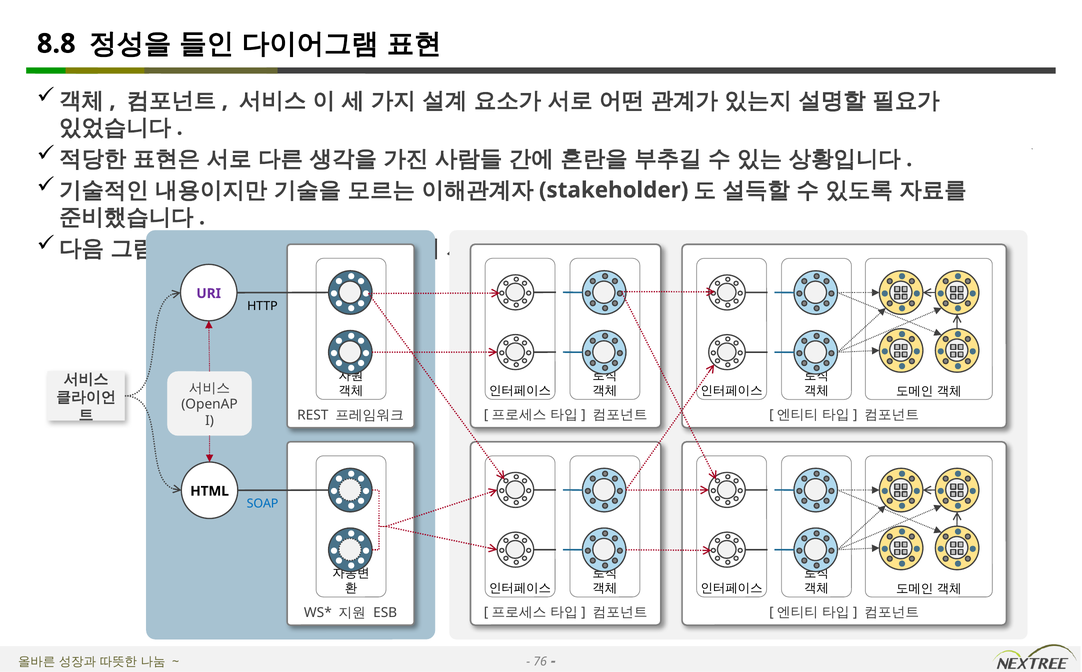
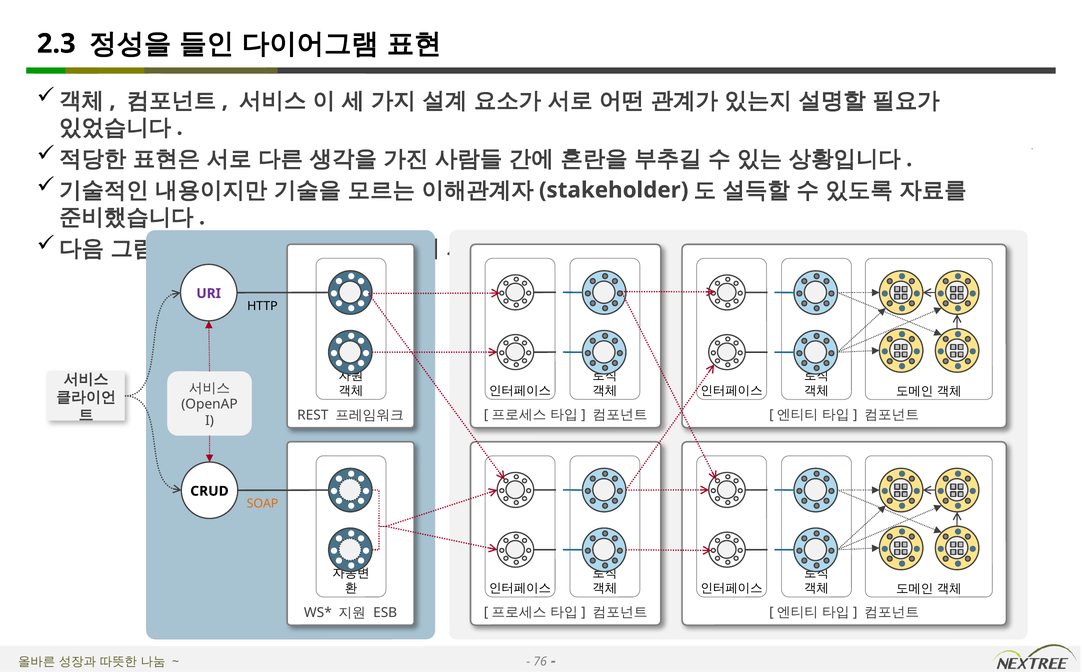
8.8: 8.8 -> 2.3 (56, 44)
HTML: HTML -> CRUD (209, 491)
SOAP colour: blue -> orange (263, 504)
